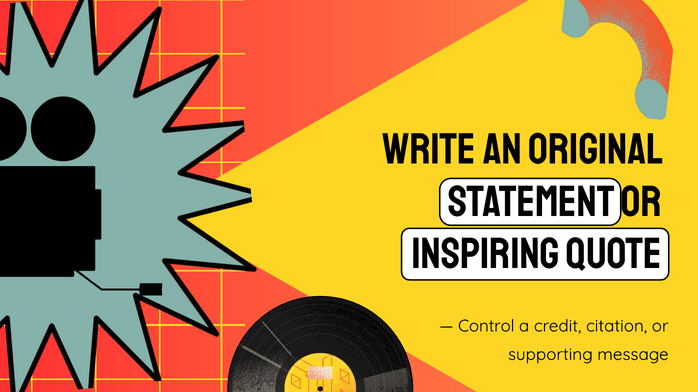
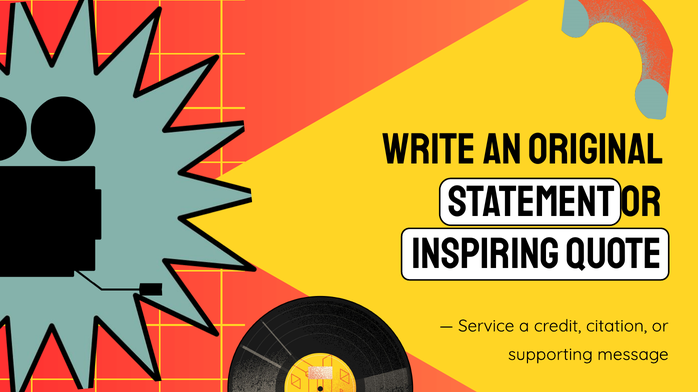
Control: Control -> Service (486, 326)
